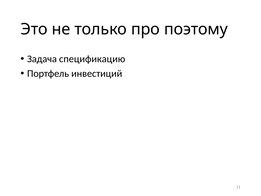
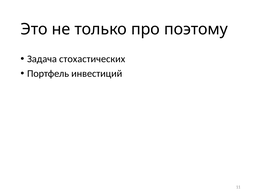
спецификацию: спецификацию -> стохастических (92, 59)
